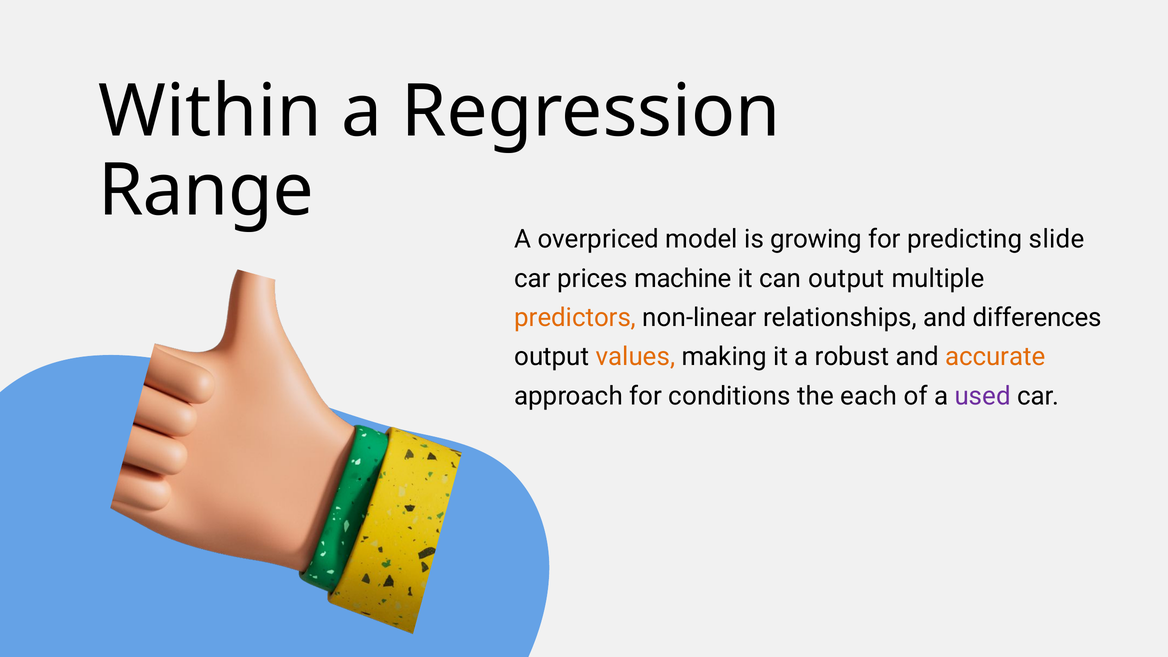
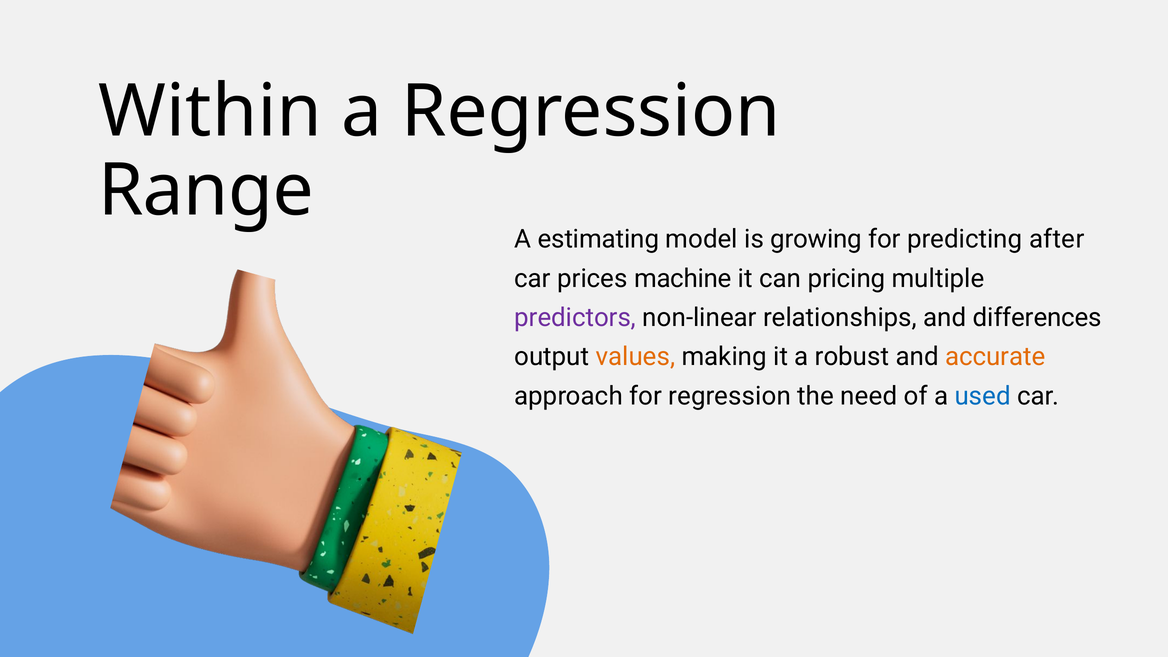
overpriced: overpriced -> estimating (598, 239)
slide: slide -> after (1057, 239)
can output: output -> pricing (847, 278)
predictors colour: orange -> purple (575, 318)
for conditions: conditions -> regression (730, 396)
each: each -> need (869, 396)
used colour: purple -> blue (983, 396)
